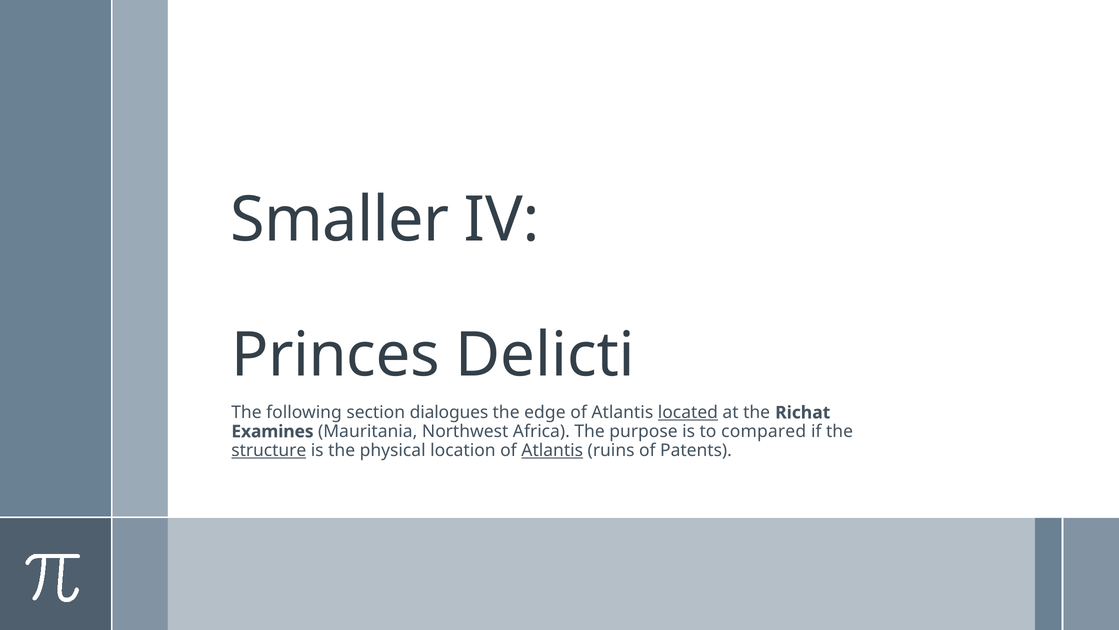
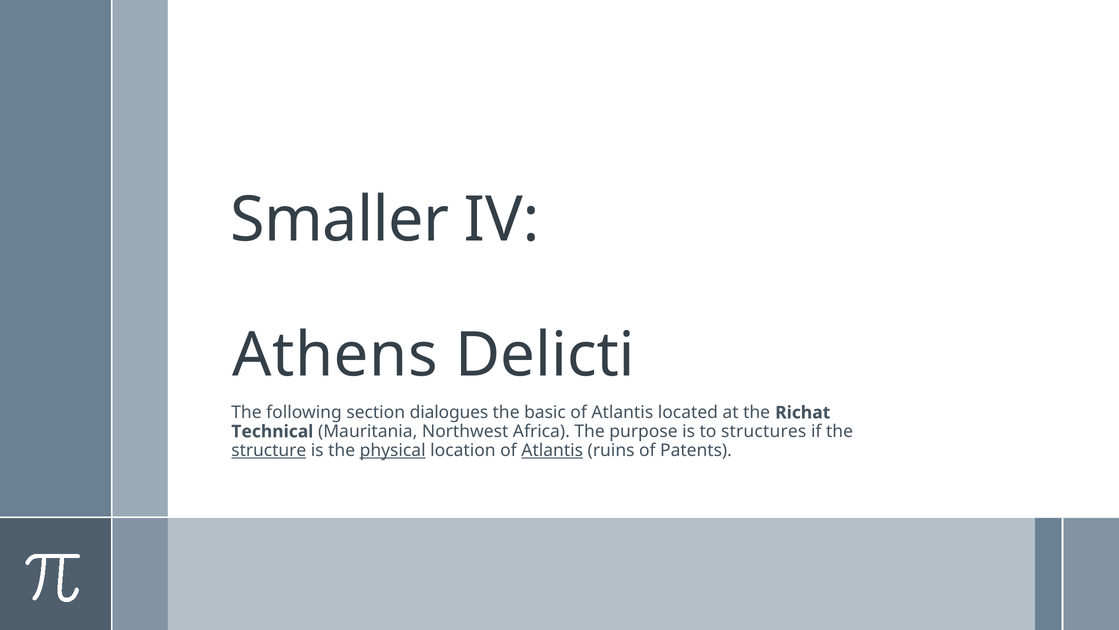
Princes: Princes -> Athens (335, 355)
edge: edge -> basic (545, 412)
located underline: present -> none (688, 412)
Examines: Examines -> Technical (272, 431)
compared: compared -> structures (764, 431)
physical underline: none -> present (393, 450)
